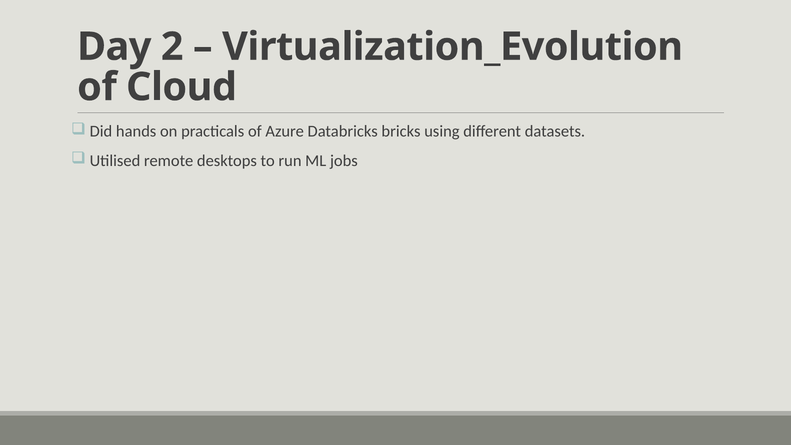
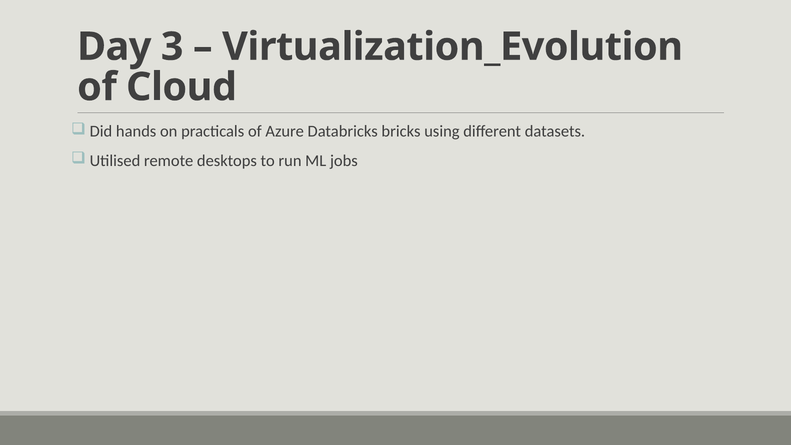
2: 2 -> 3 (172, 47)
